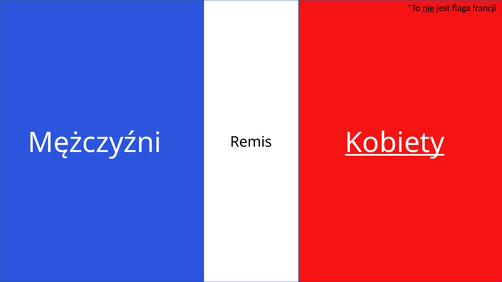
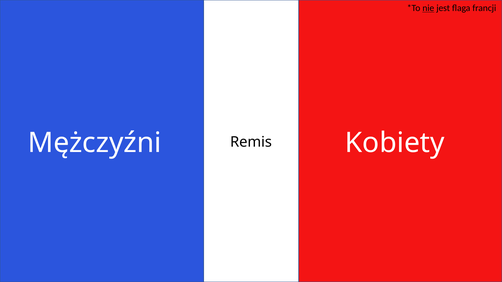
Kobiety underline: present -> none (395, 143)
